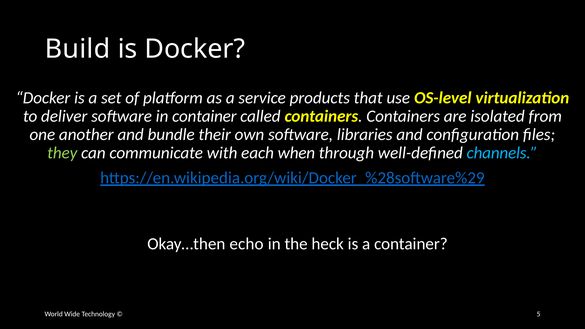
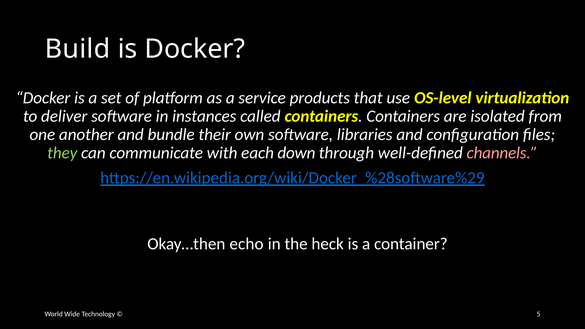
in container: container -> instances (204, 116)
when: when -> down (296, 153)
channels colour: light blue -> pink (502, 153)
